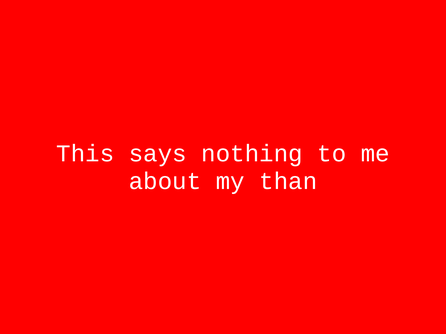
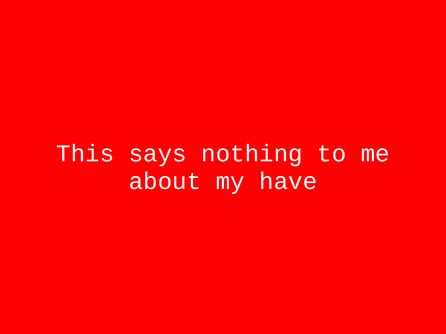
than: than -> have (288, 181)
